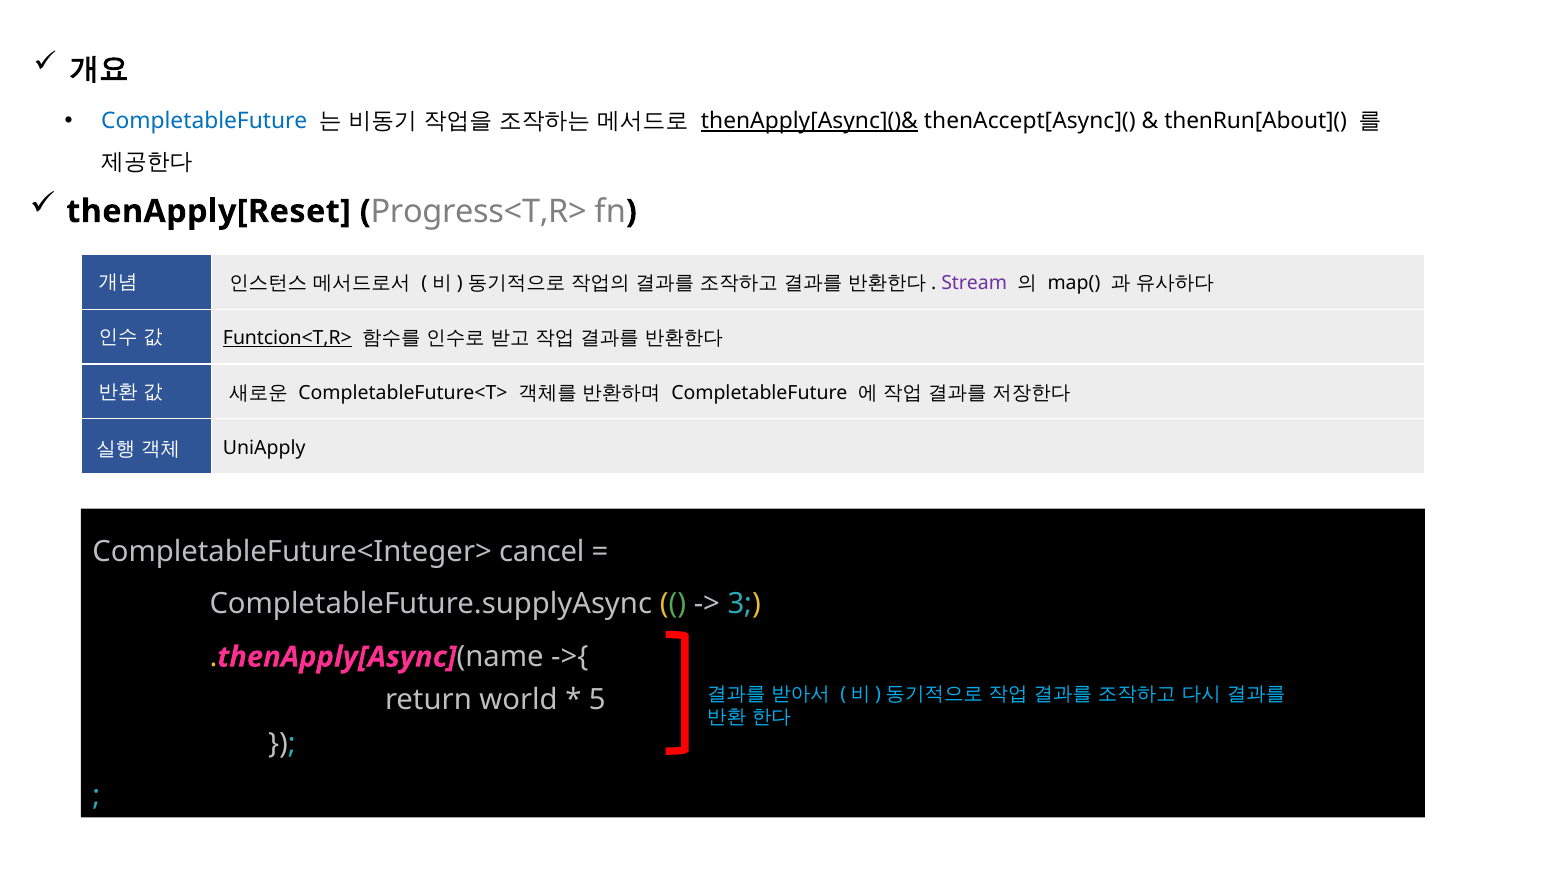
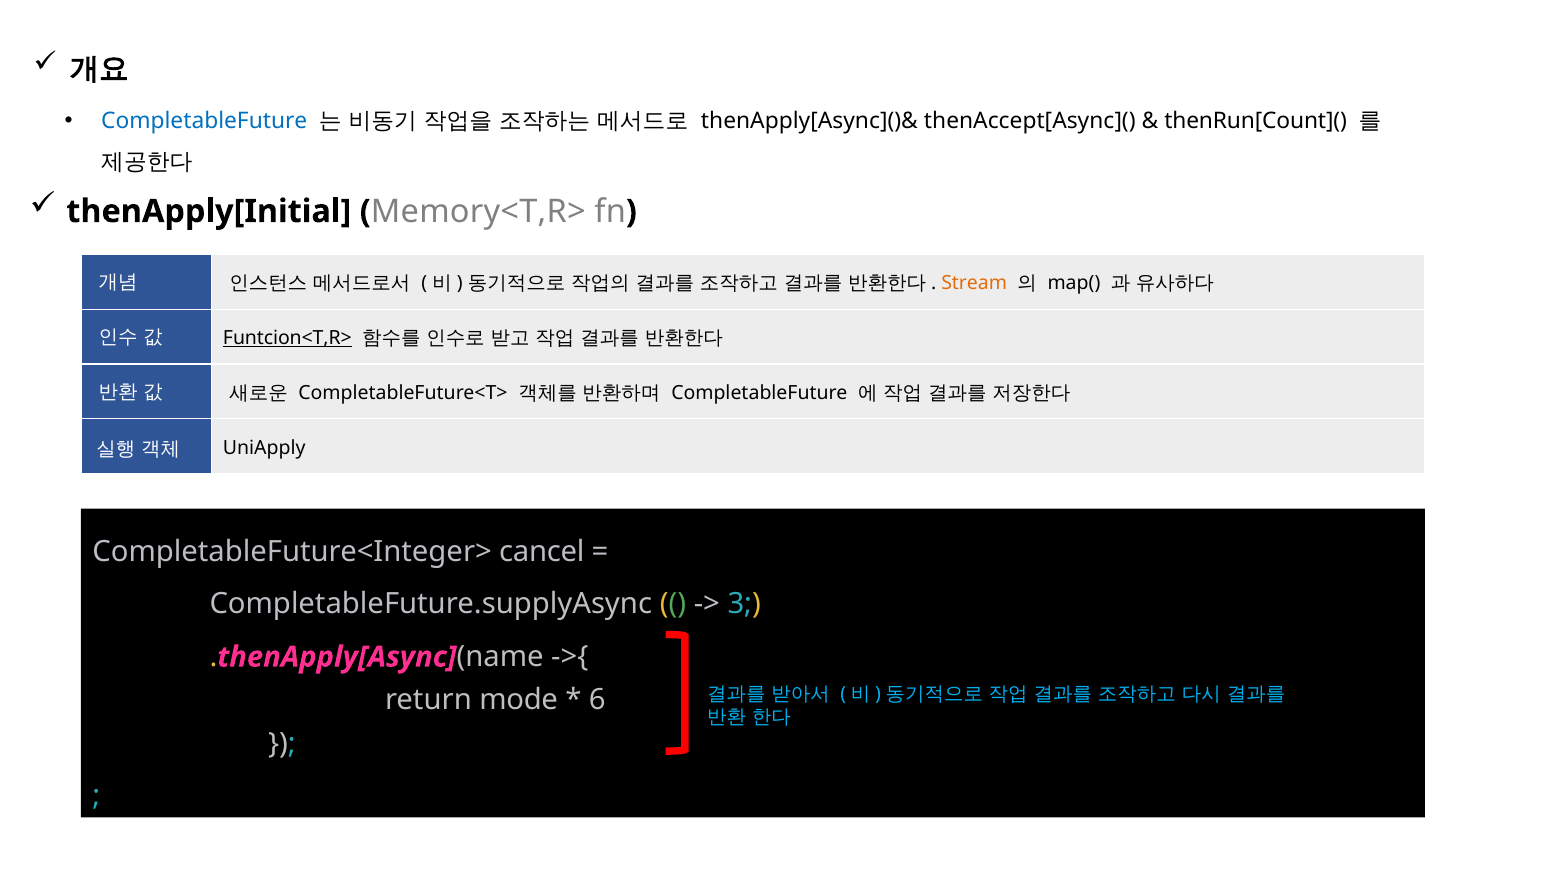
thenApply[Async]()& underline: present -> none (809, 121)
thenRun[About](: thenRun[About]( -> thenRun[Count]( (1256, 121)
thenApply[Reset: thenApply[Reset -> thenApply[Initial (209, 211)
Progress<T,R>: Progress<T,R> -> Memory<T,R> (478, 211)
Stream colour: purple -> orange (974, 284)
world: world -> mode (519, 700)
5: 5 -> 6 (597, 700)
